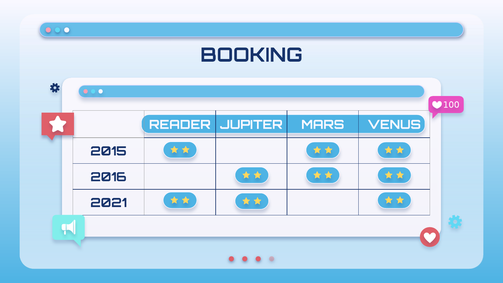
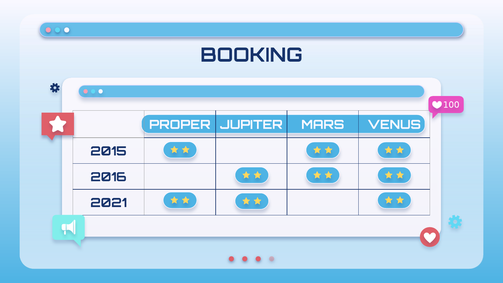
READER: READER -> PROPER (180, 125)
